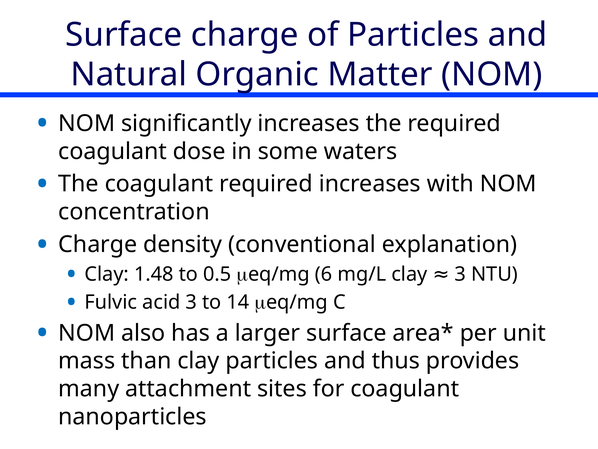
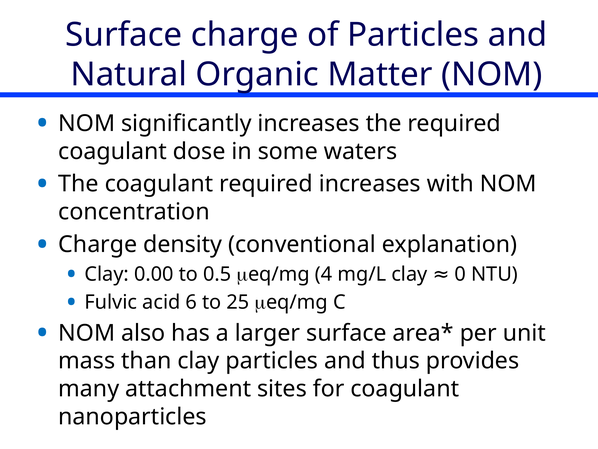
1.48: 1.48 -> 0.00 (154, 274)
6: 6 -> 4 (324, 274)
clay 3: 3 -> 0 (460, 274)
acid 3: 3 -> 6 (191, 302)
14: 14 -> 25 (238, 302)
